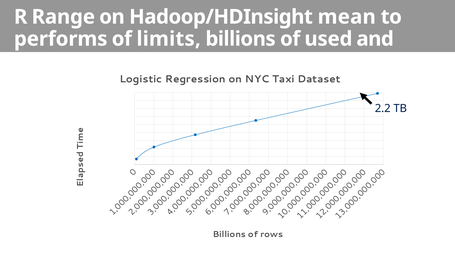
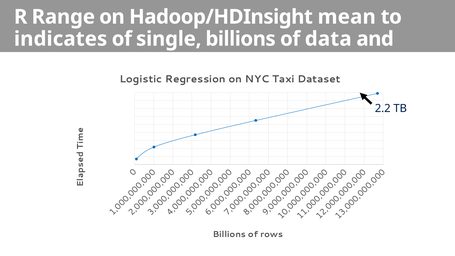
performs: performs -> indicates (61, 39)
limits: limits -> single (169, 39)
billions of used: used -> data (328, 39)
